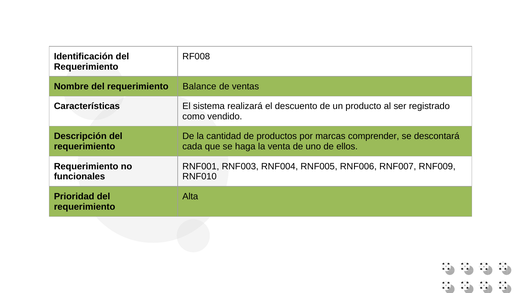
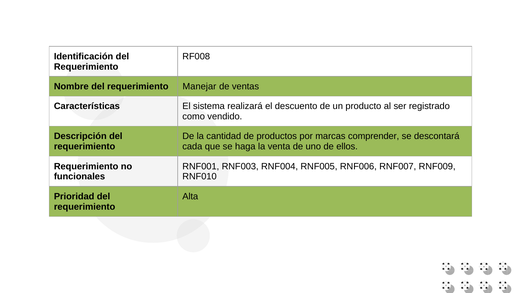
Balance: Balance -> Manejar (199, 86)
